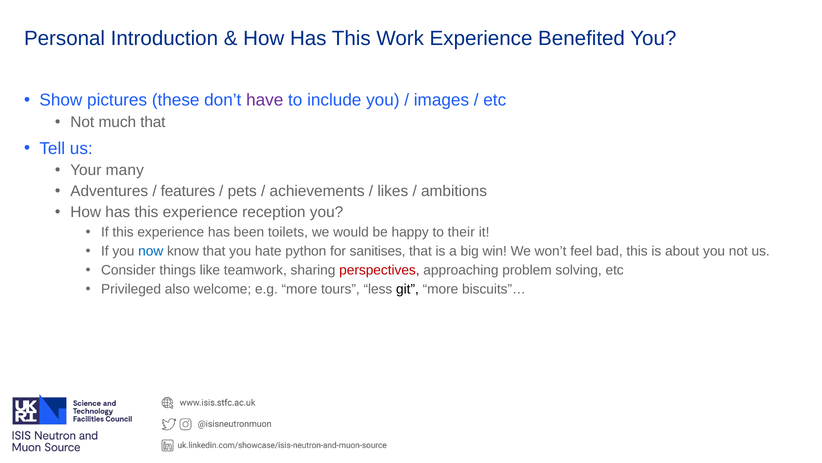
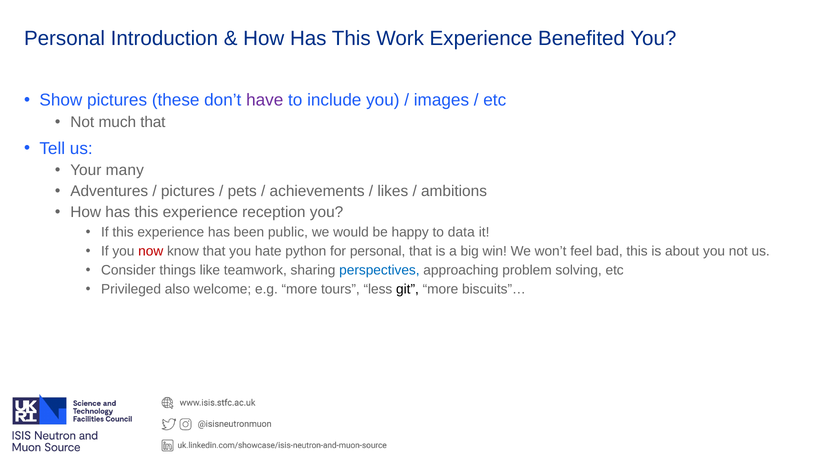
features: features -> pictures (188, 191)
toilets: toilets -> public (288, 232)
their: their -> data (461, 232)
now colour: blue -> red (151, 251)
for sanitises: sanitises -> personal (378, 251)
perspectives colour: red -> blue (379, 270)
